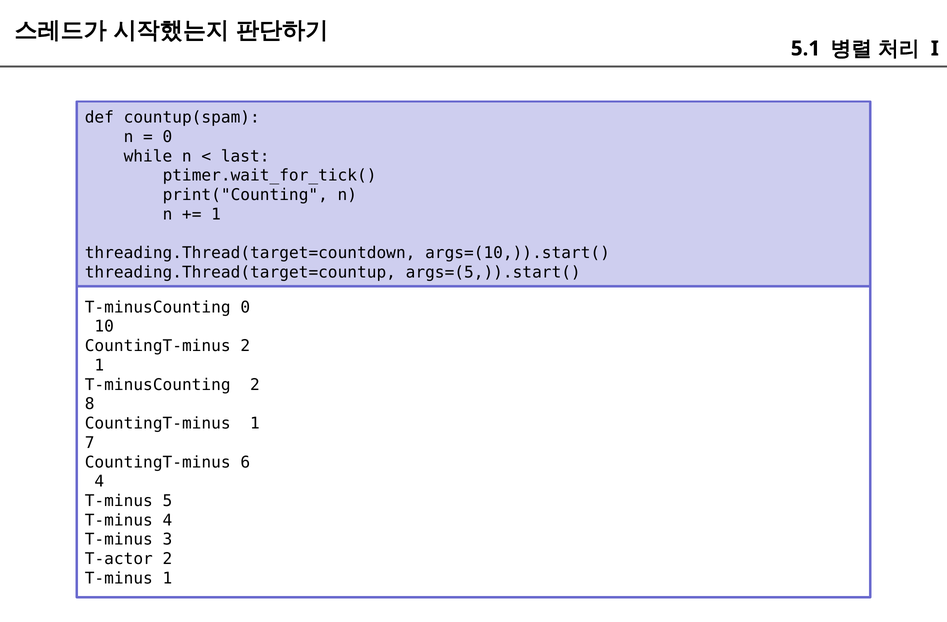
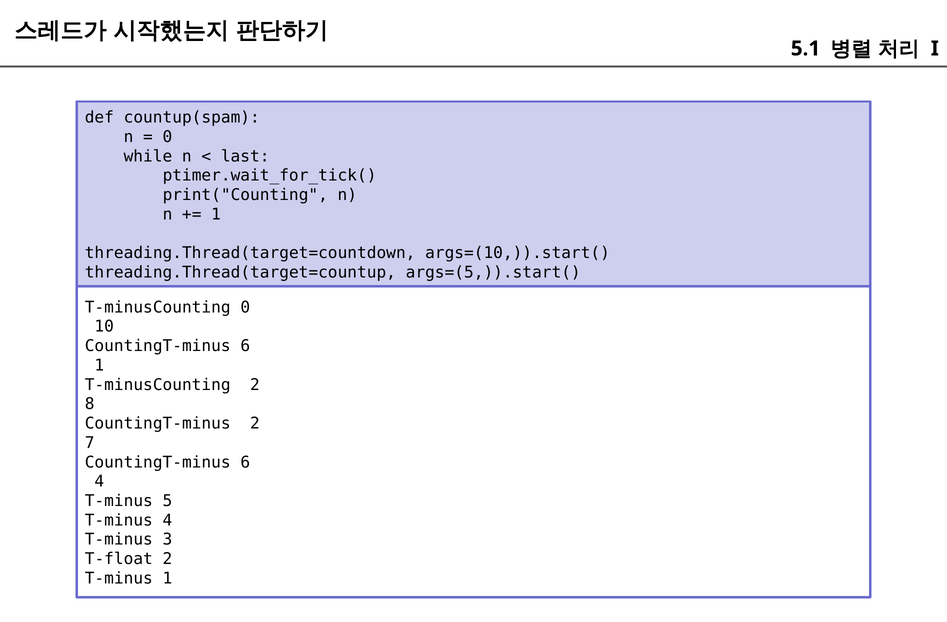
2: 2 -> 6 (245, 346)
CountingT-minus 1: 1 -> 2 (255, 423)
T-actor: T-actor -> T-float (119, 559)
